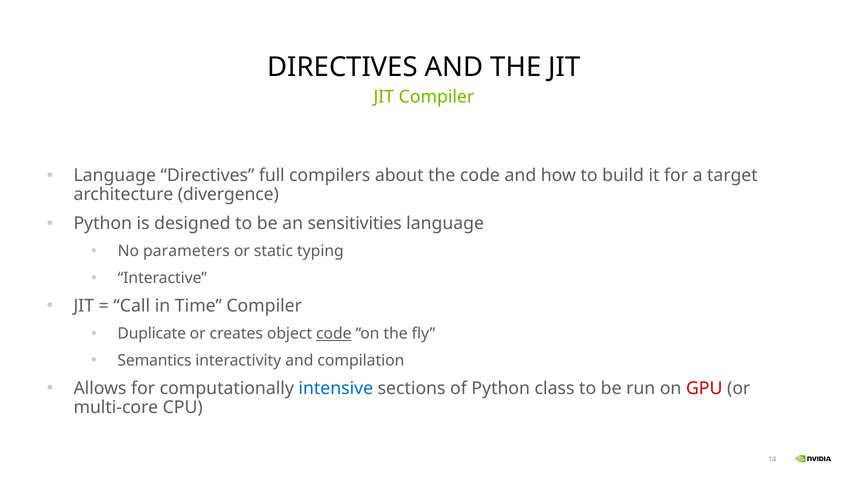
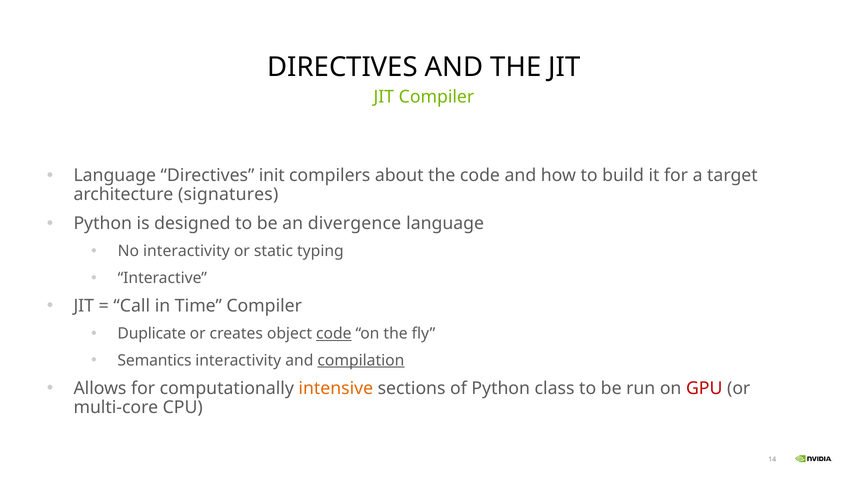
full: full -> init (272, 176)
divergence: divergence -> signatures (228, 195)
sensitivities: sensitivities -> divergence (354, 223)
No parameters: parameters -> interactivity (186, 251)
compilation underline: none -> present (361, 360)
intensive colour: blue -> orange (336, 388)
